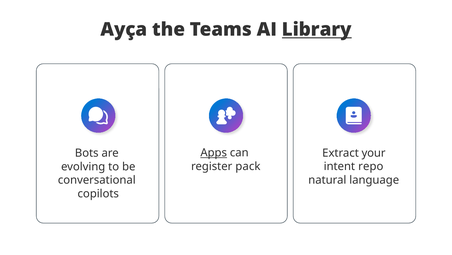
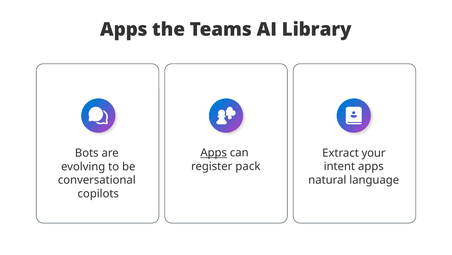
Ayça: Ayça -> Apps (124, 30)
Library underline: present -> none (317, 30)
intent repo: repo -> apps (371, 166)
